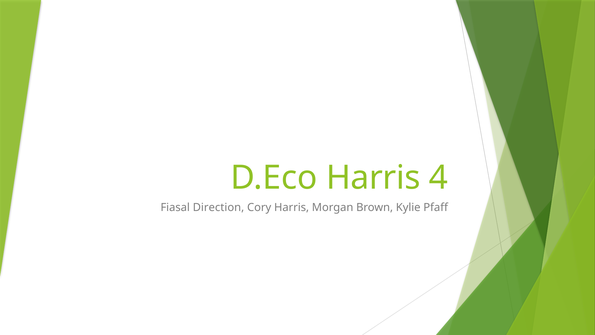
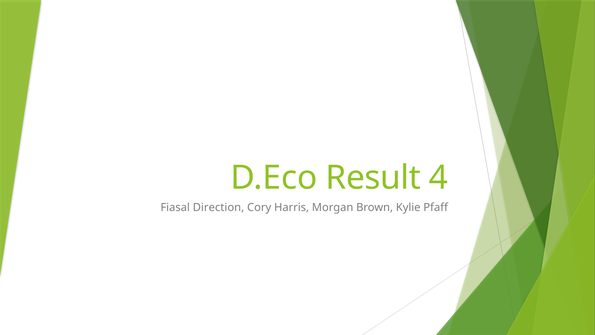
D.Eco Harris: Harris -> Result (373, 178)
